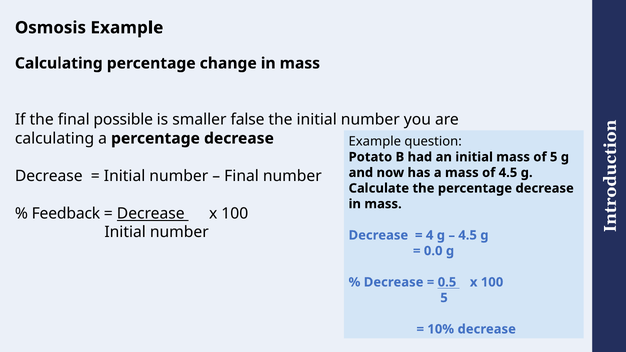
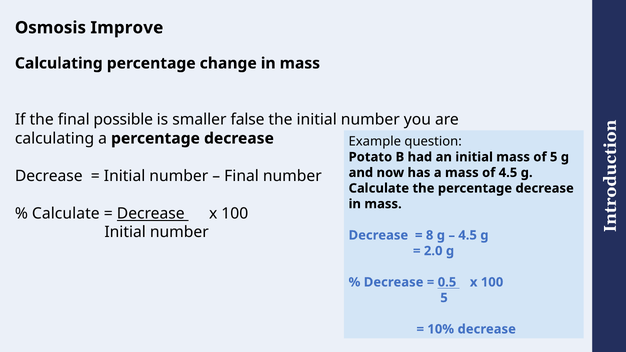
Osmosis Example: Example -> Improve (127, 28)
Feedback: Feedback -> Calculate (66, 214)
4: 4 -> 8 (430, 235)
0.0: 0.0 -> 2.0 (433, 251)
